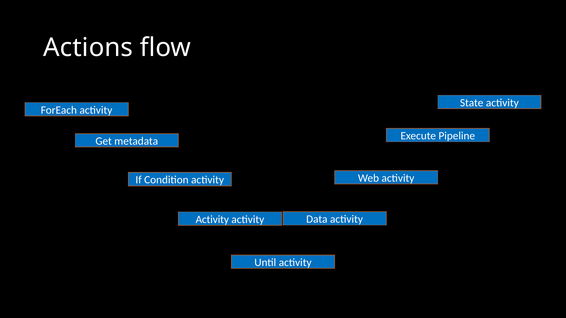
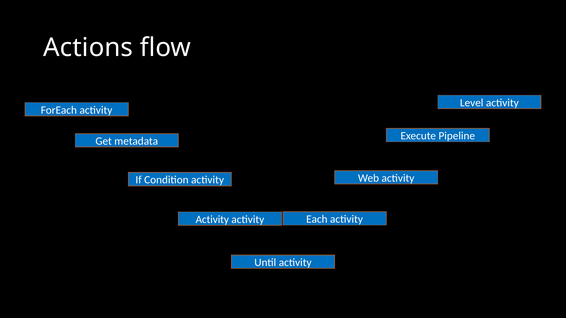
State: State -> Level (472, 103)
Data: Data -> Each (317, 219)
